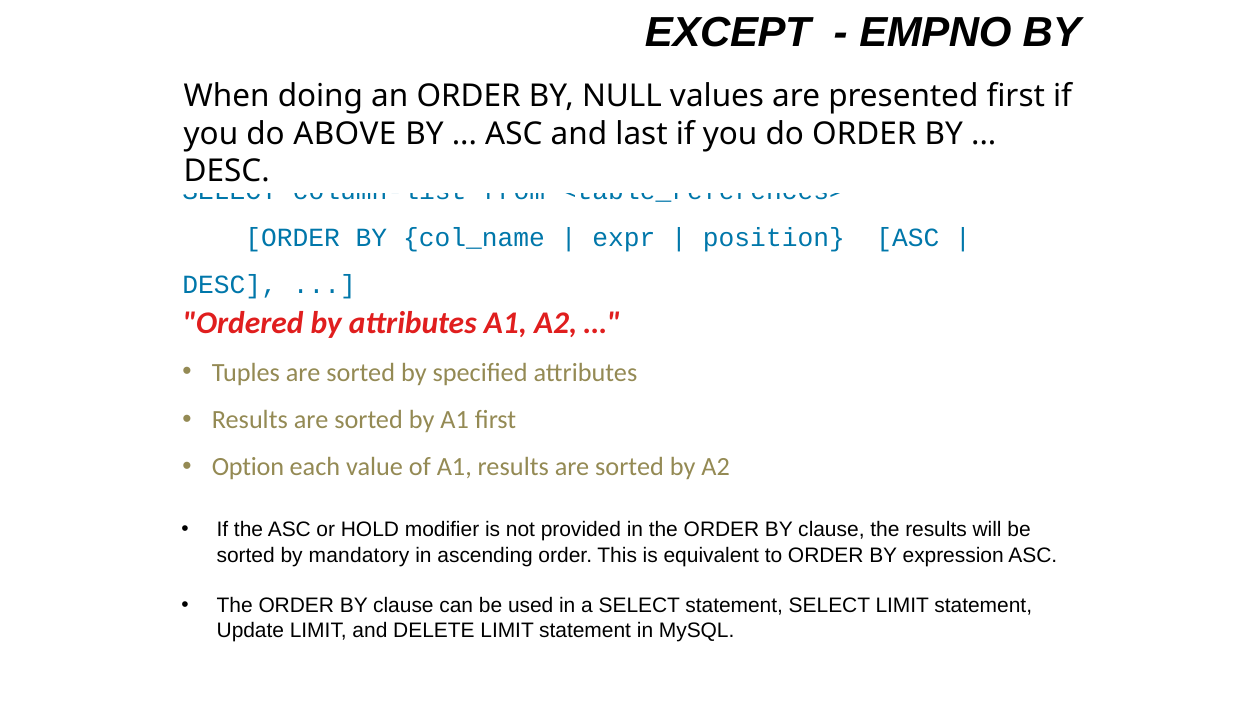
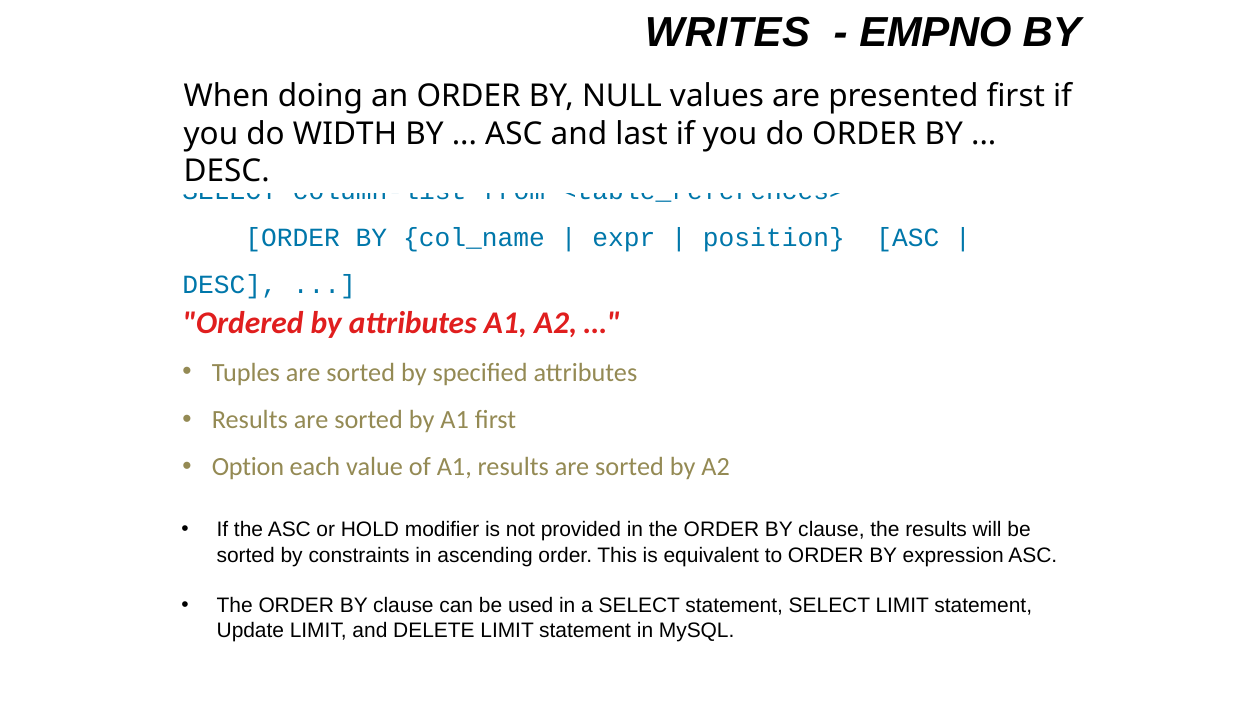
EXCEPT: EXCEPT -> WRITES (727, 33)
ABOVE: ABOVE -> WIDTH (345, 134)
mandatory: mandatory -> constraints (359, 555)
